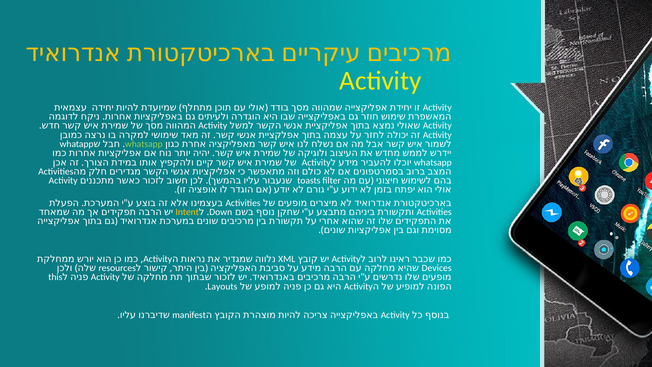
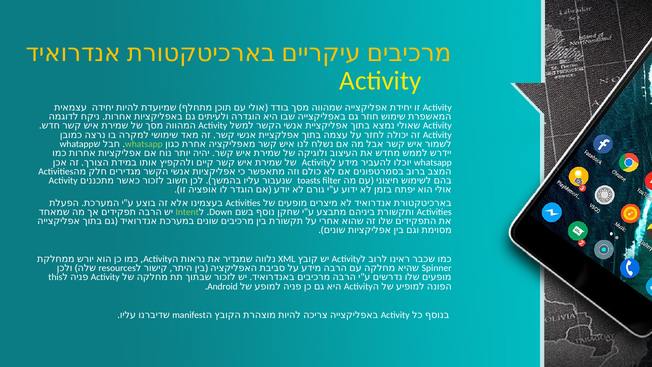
Intent colour: yellow -> light green (187, 212)
Devices: Devices -> Spinner (437, 268)
Layouts: Layouts -> Android (222, 286)
